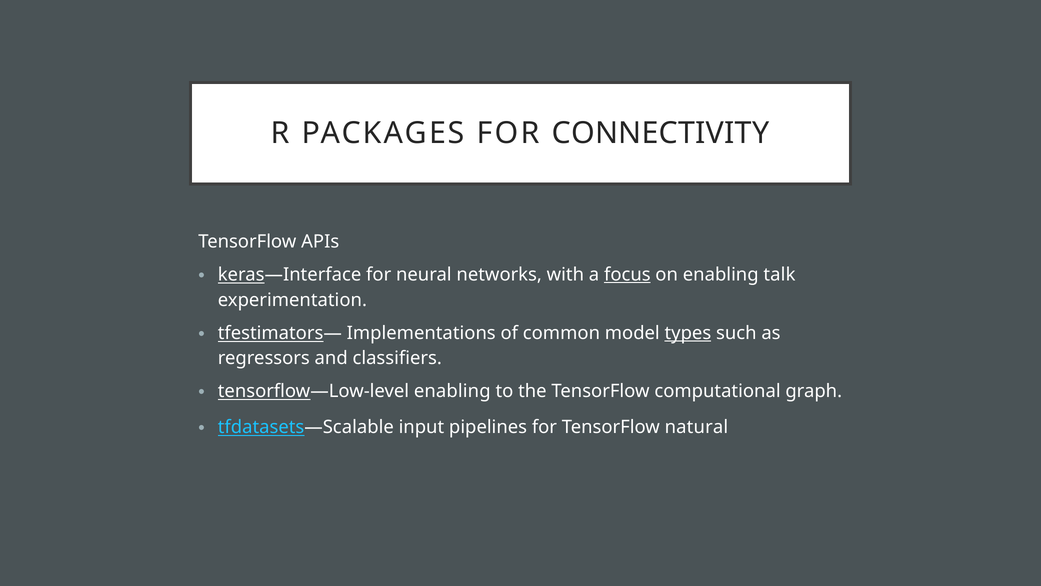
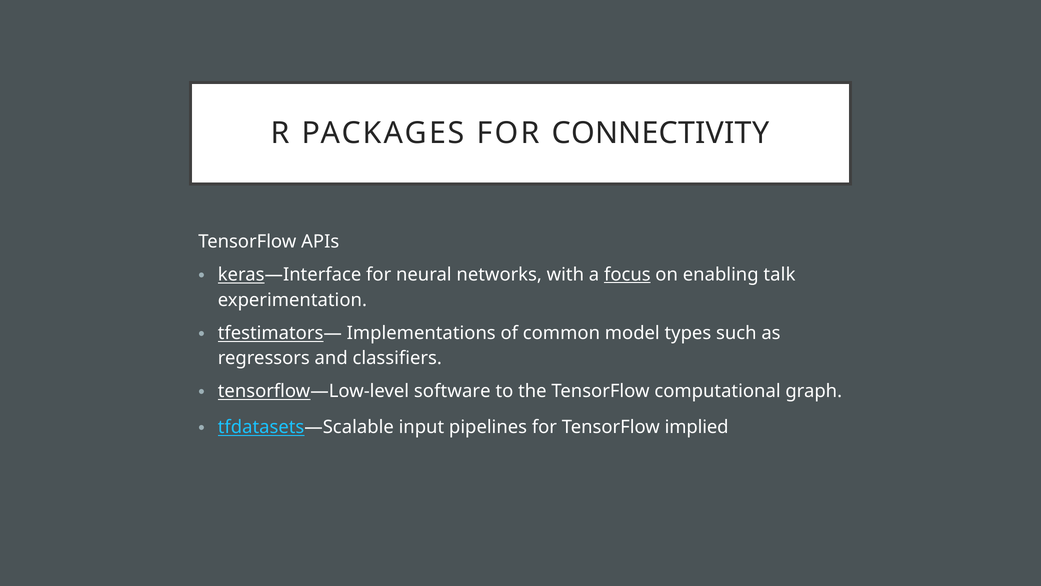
types underline: present -> none (688, 333)
tensorflow—Low-level enabling: enabling -> software (452, 391)
natural: natural -> implied (697, 427)
